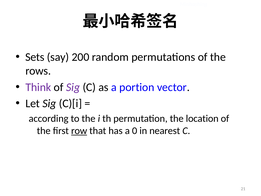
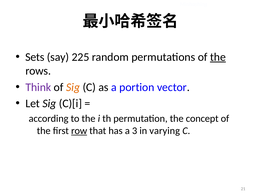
200: 200 -> 225 (80, 57)
the underline: none -> present (218, 57)
Sig colour: purple -> orange (73, 87)
location: location -> concept (202, 118)
0: 0 -> 3 (135, 130)
nearest: nearest -> varying (165, 130)
